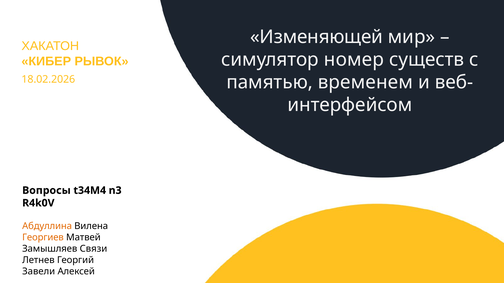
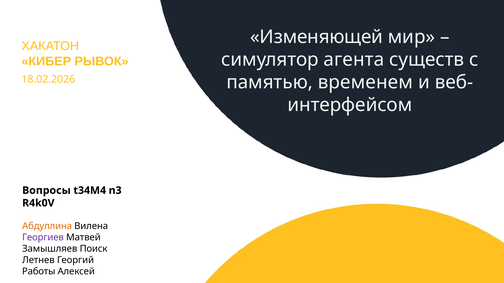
номер: номер -> агента (354, 60)
Георгиев colour: orange -> purple (43, 238)
Связи: Связи -> Поиск (94, 249)
Завели: Завели -> Работы (39, 272)
